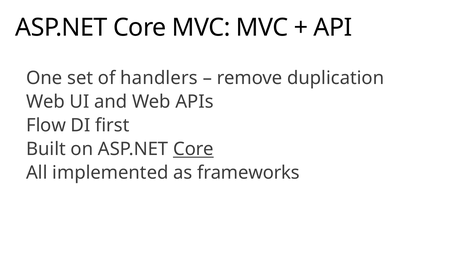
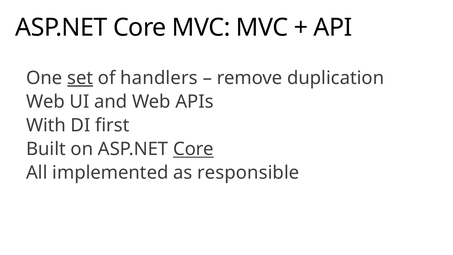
set underline: none -> present (80, 78)
Flow: Flow -> With (46, 125)
frameworks: frameworks -> responsible (248, 173)
